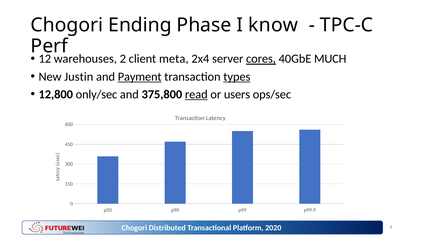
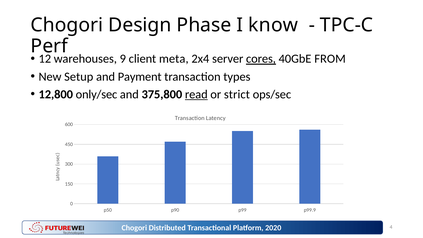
Ending: Ending -> Design (140, 25)
2: 2 -> 9 (123, 59)
MUCH: MUCH -> FROM (330, 59)
Justin: Justin -> Setup (79, 77)
Payment underline: present -> none (140, 77)
types underline: present -> none (237, 77)
users: users -> strict (237, 94)
